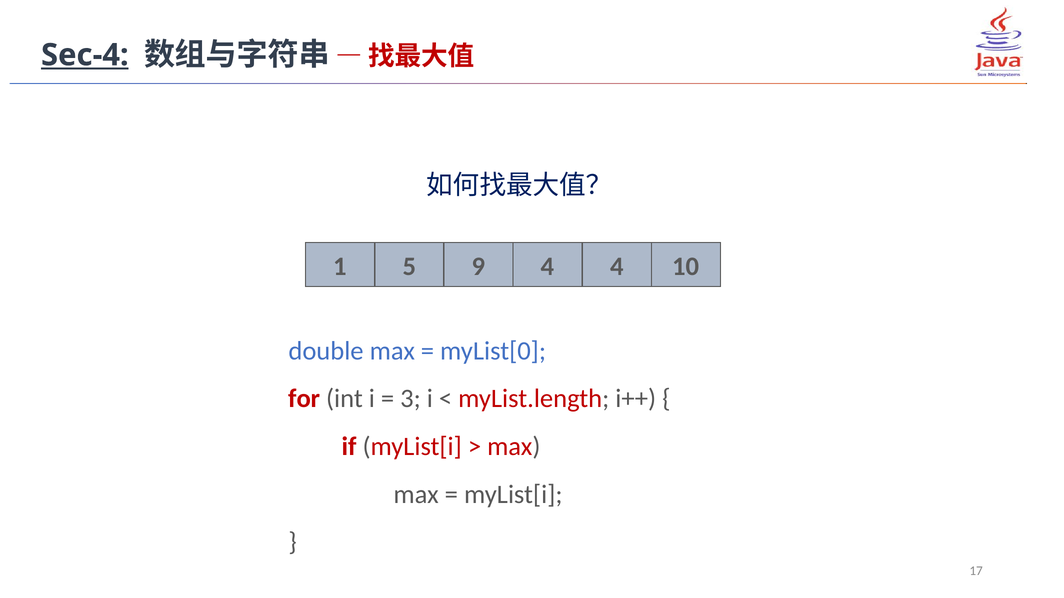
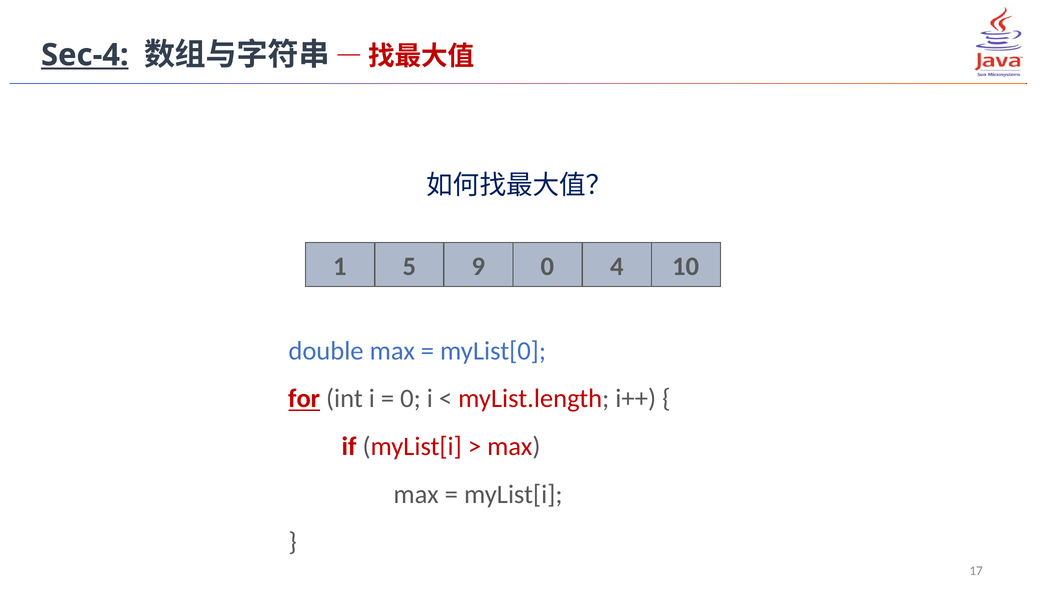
9 4: 4 -> 0 (548, 267)
for underline: none -> present (304, 399)
3: 3 -> 0 (410, 399)
